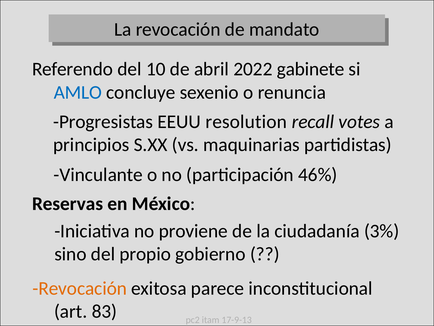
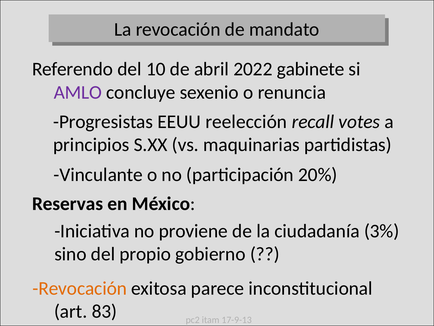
AMLO colour: blue -> purple (78, 92)
resolution: resolution -> reelección (246, 122)
46%: 46% -> 20% (318, 175)
